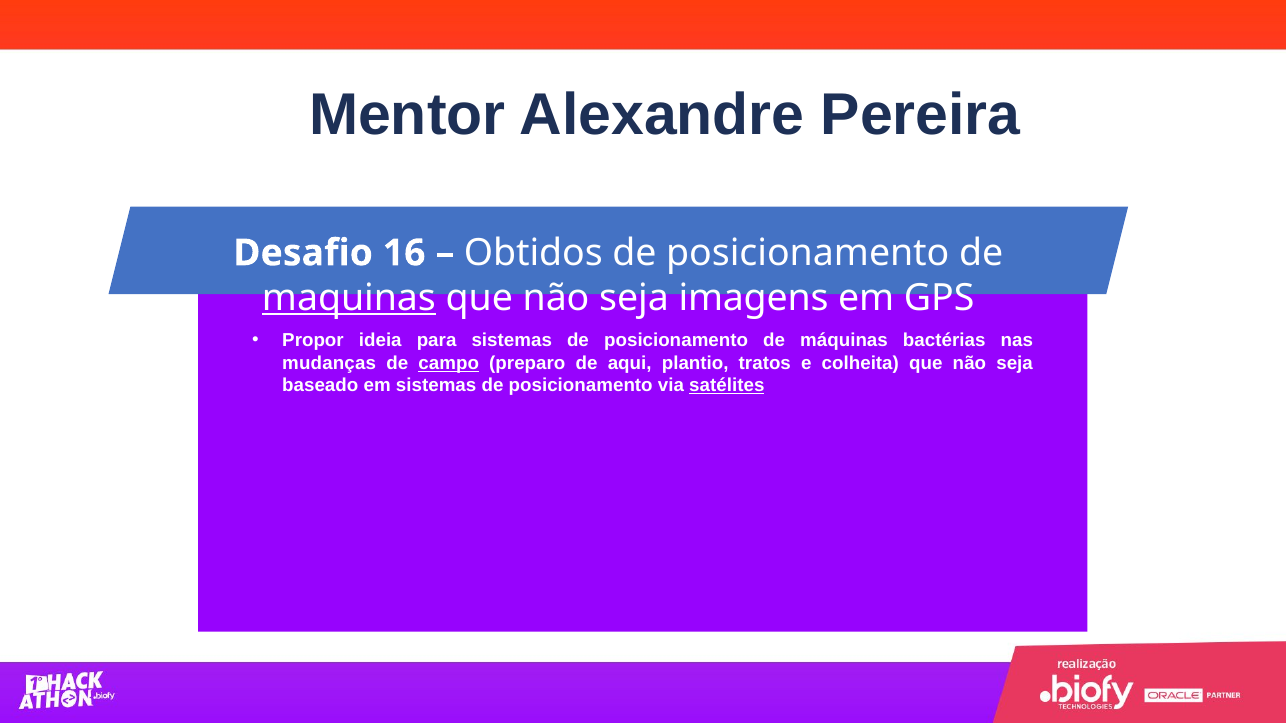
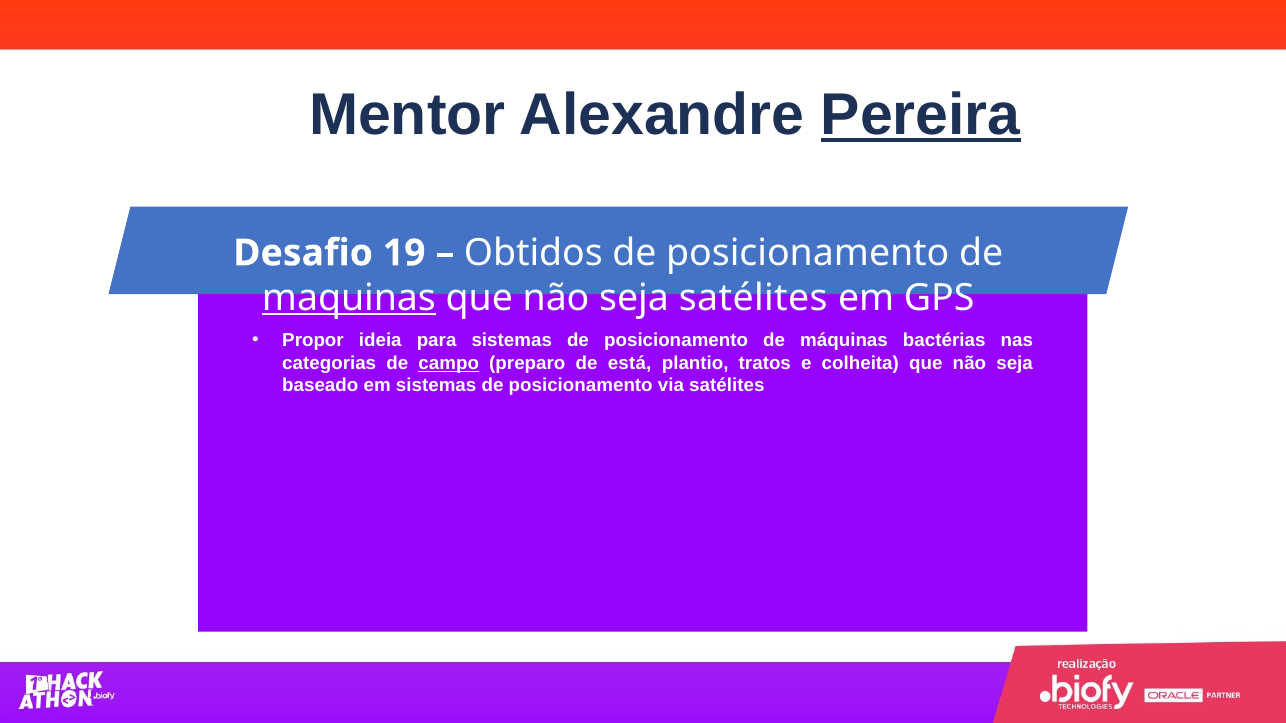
Pereira underline: none -> present (921, 115)
16: 16 -> 19 (404, 253)
seja imagens: imagens -> satélites (753, 298)
mudanças: mudanças -> categorias (329, 363)
aqui: aqui -> está (630, 363)
satélites underline: present -> none (727, 386)
